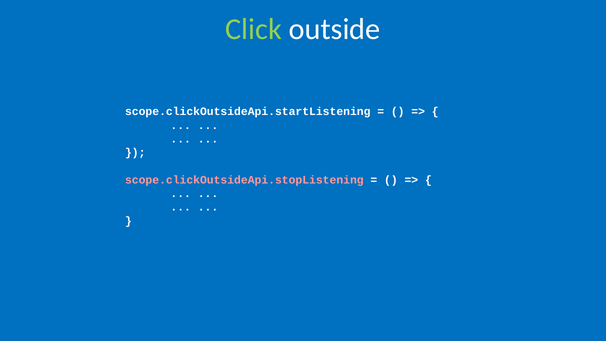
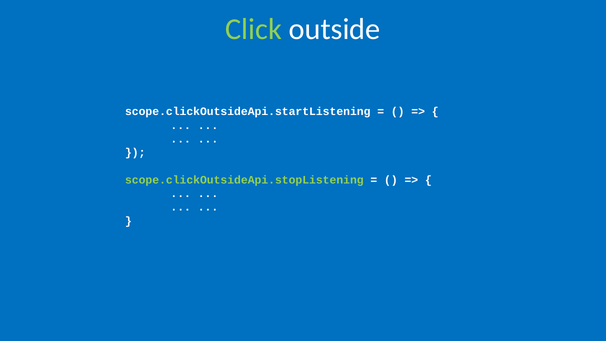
scope.clickOutsideApi.stopListening colour: pink -> light green (244, 180)
